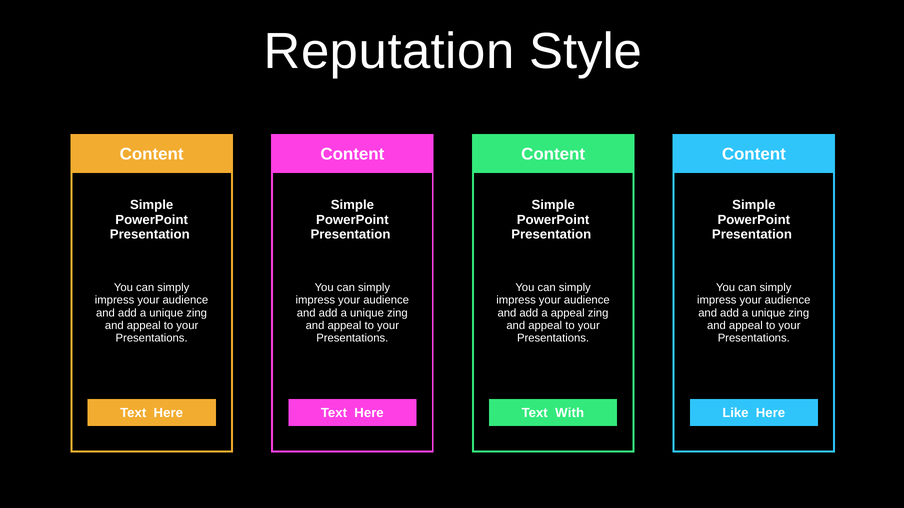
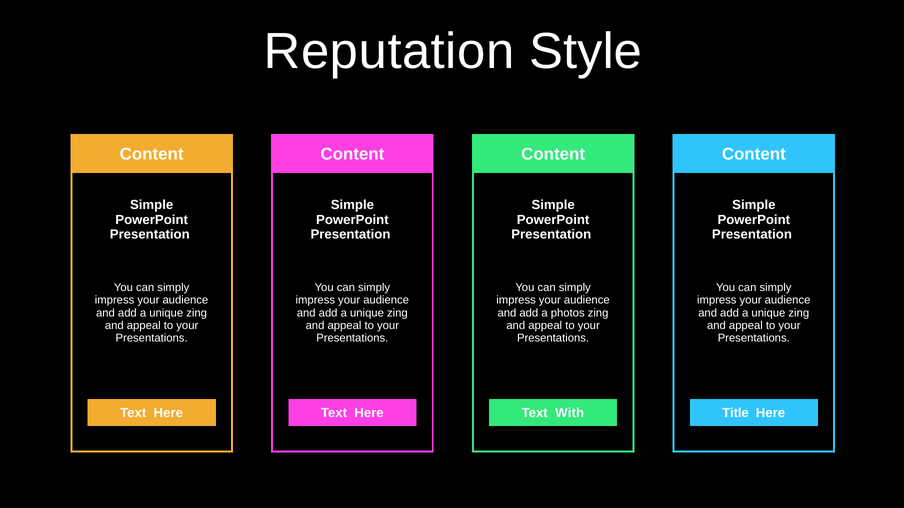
a appeal: appeal -> photos (568, 313)
Like: Like -> Title (735, 413)
